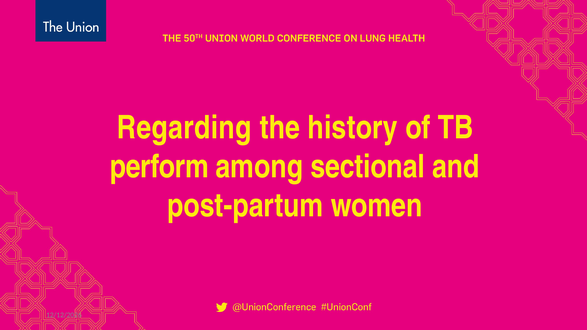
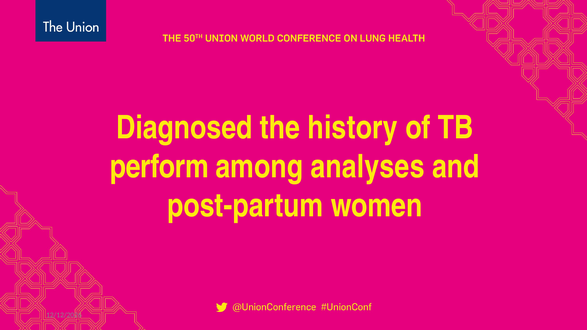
Regarding: Regarding -> Diagnosed (184, 128)
sectional: sectional -> analyses (367, 167)
